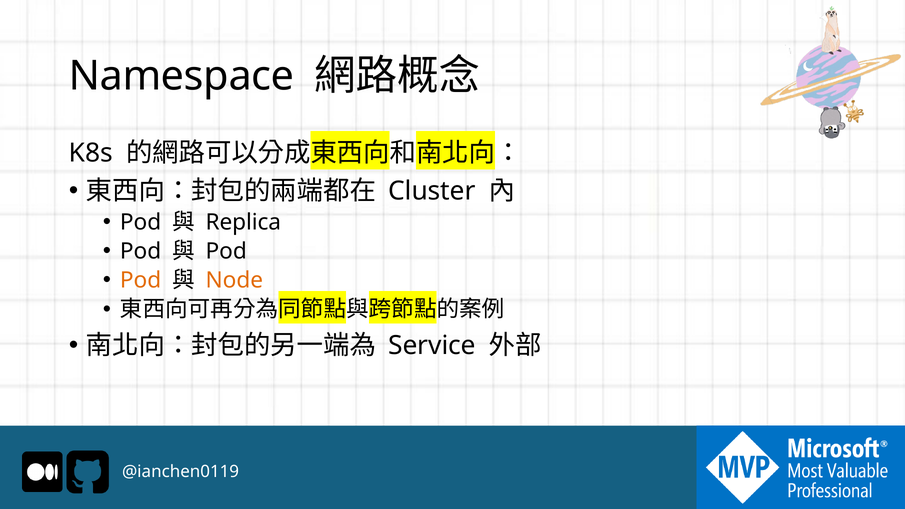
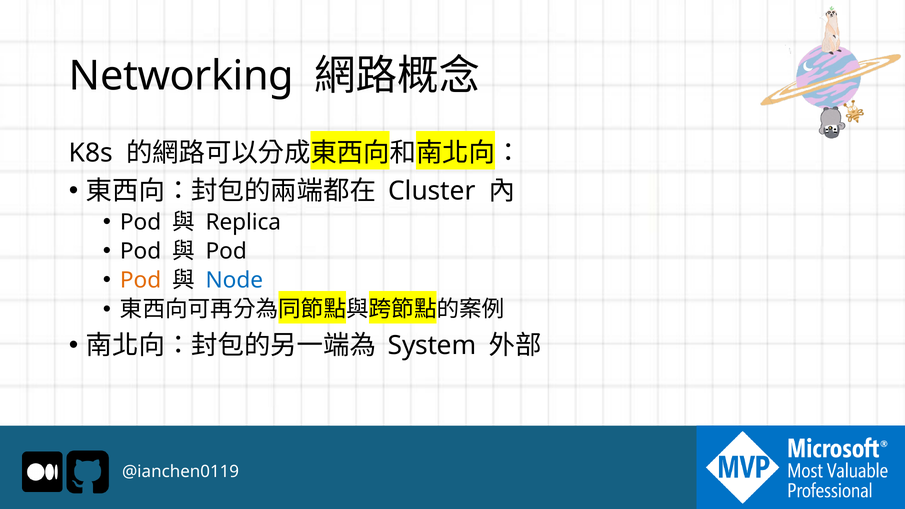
Namespace: Namespace -> Networking (181, 76)
Node colour: orange -> blue (234, 280)
Service: Service -> System (432, 345)
